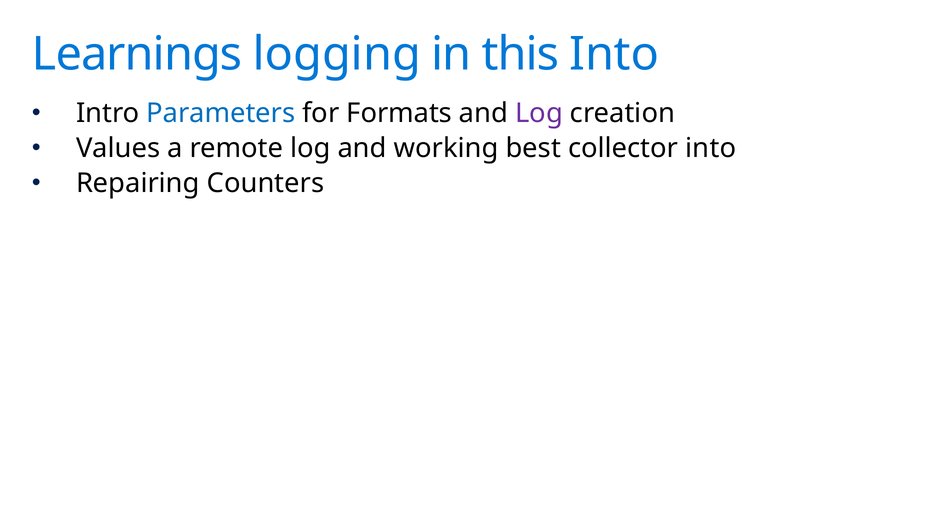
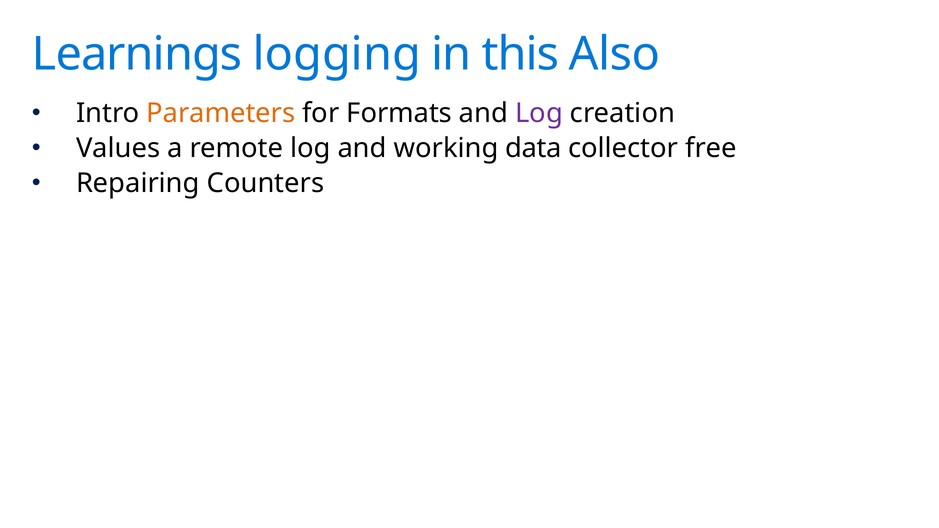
this Into: Into -> Also (614, 54)
Parameters colour: blue -> orange (221, 113)
best: best -> data (533, 148)
collector into: into -> free (711, 148)
